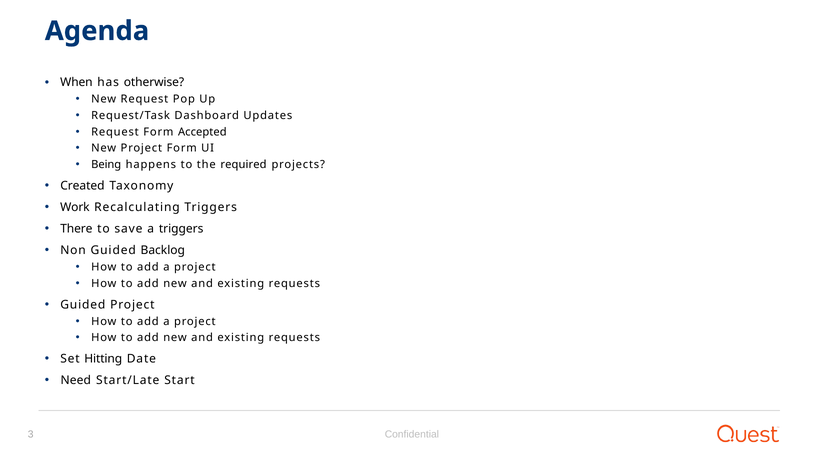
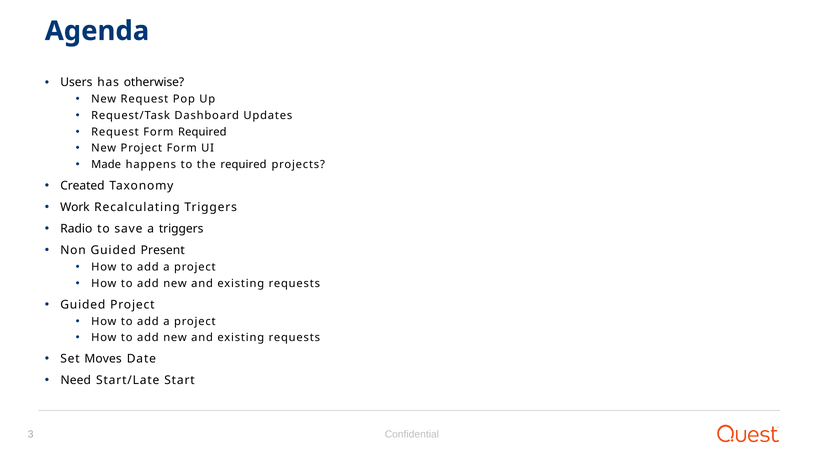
When: When -> Users (76, 83)
Form Accepted: Accepted -> Required (202, 132)
Being: Being -> Made (106, 165)
There: There -> Radio (76, 229)
Backlog: Backlog -> Present (163, 251)
Hitting: Hitting -> Moves (103, 359)
